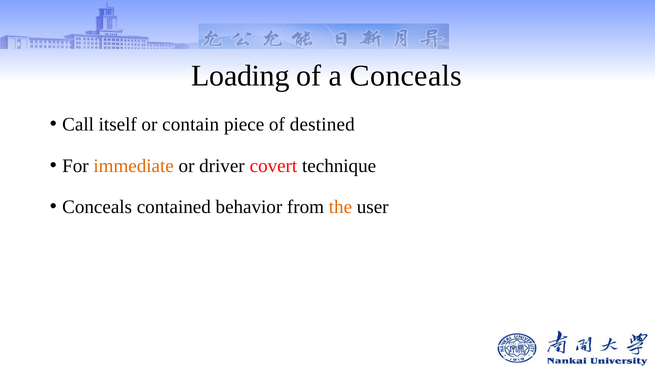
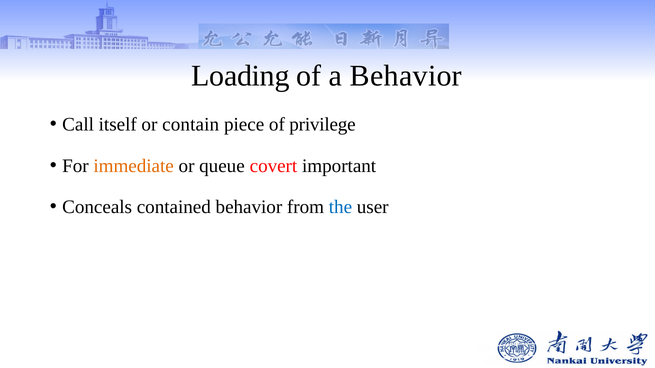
a Conceals: Conceals -> Behavior (406, 76)
destined: destined -> privilege (322, 125)
driver: driver -> queue (222, 166)
technique: technique -> important (339, 166)
the colour: orange -> blue (340, 207)
